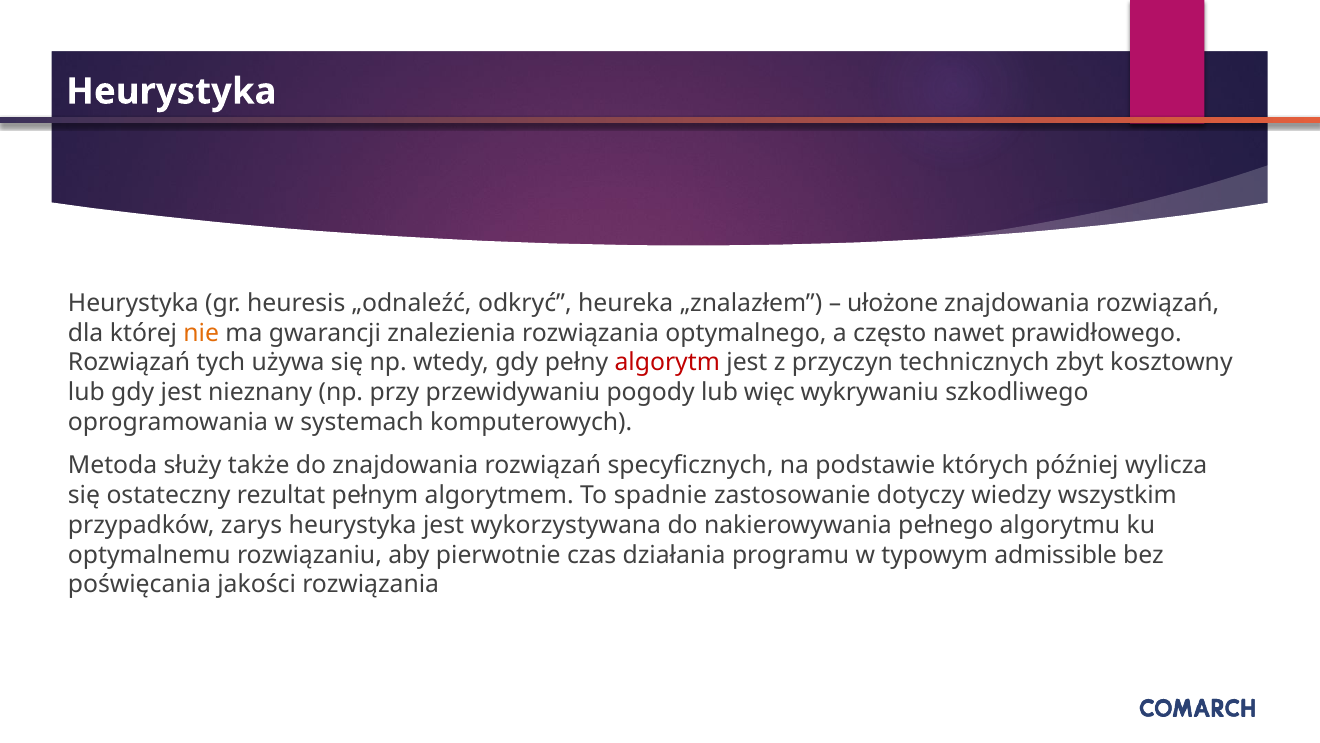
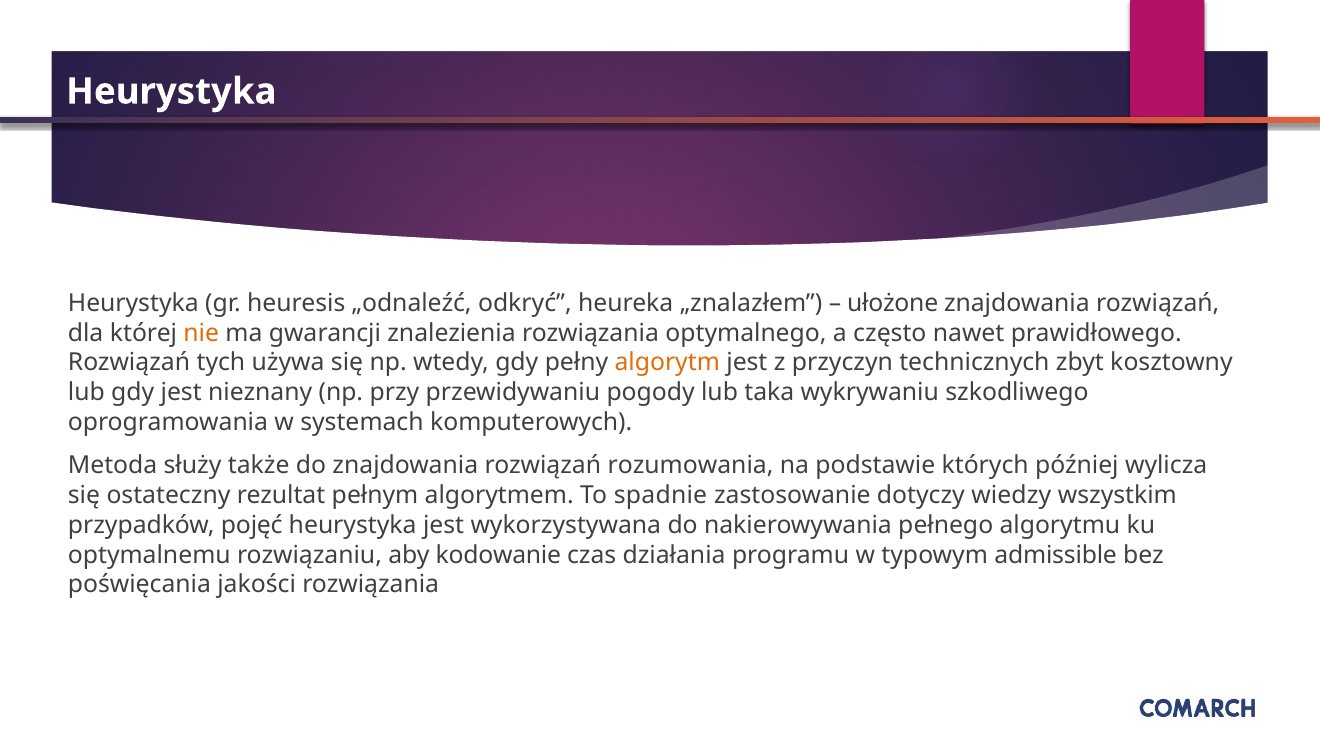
algorytm colour: red -> orange (667, 363)
więc: więc -> taka (769, 392)
specyficznych: specyficznych -> rozumowania (691, 465)
zarys: zarys -> pojęć (252, 525)
pierwotnie: pierwotnie -> kodowanie (498, 555)
